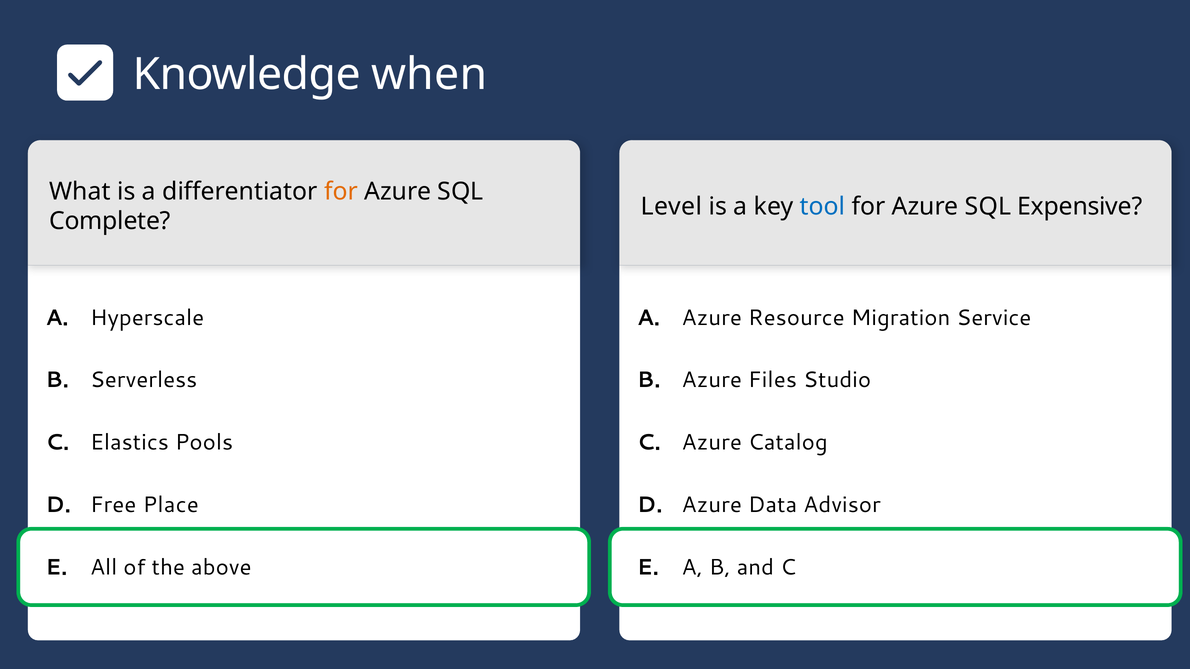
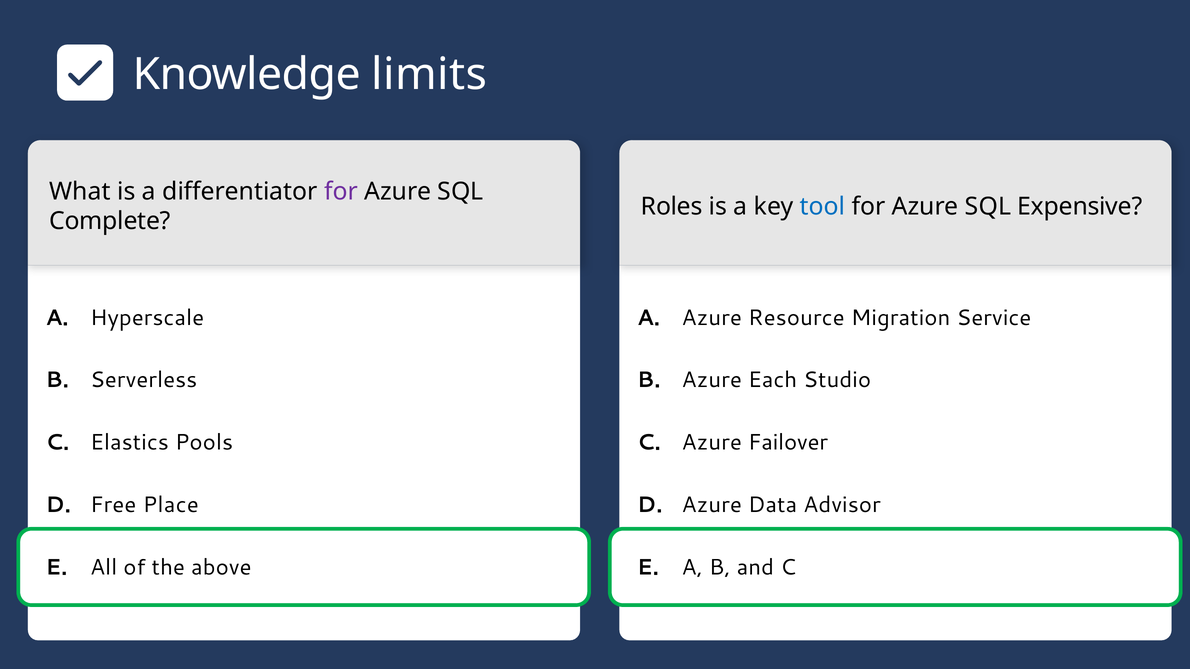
when: when -> limits (429, 75)
for colour: orange -> purple (341, 192)
Level: Level -> Roles (672, 206)
Files: Files -> Each (773, 380)
Catalog: Catalog -> Failover (788, 443)
